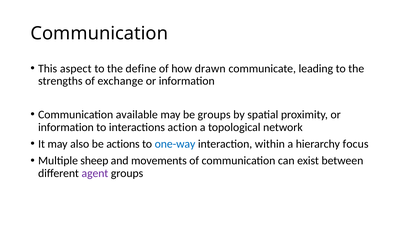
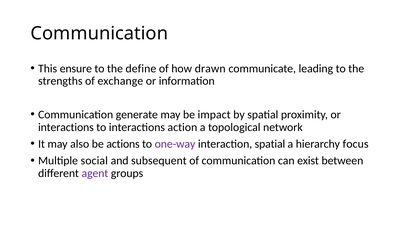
aspect: aspect -> ensure (76, 69)
available: available -> generate (137, 115)
be groups: groups -> impact (214, 115)
information: information -> interactions (66, 127)
one-way colour: blue -> purple (175, 144)
interaction within: within -> spatial (270, 144)
sheep: sheep -> social (94, 161)
movements: movements -> subsequent (159, 161)
